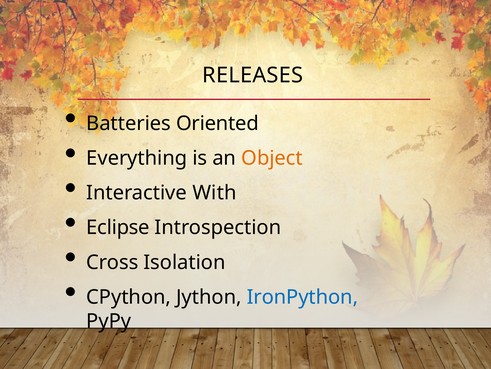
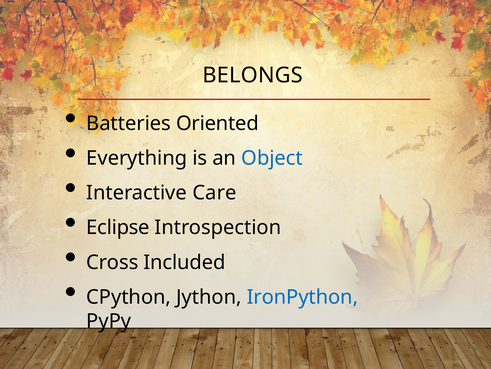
RELEASES: RELEASES -> BELONGS (253, 75)
Object colour: orange -> blue (272, 158)
With: With -> Care (215, 193)
Isolation: Isolation -> Included (185, 262)
